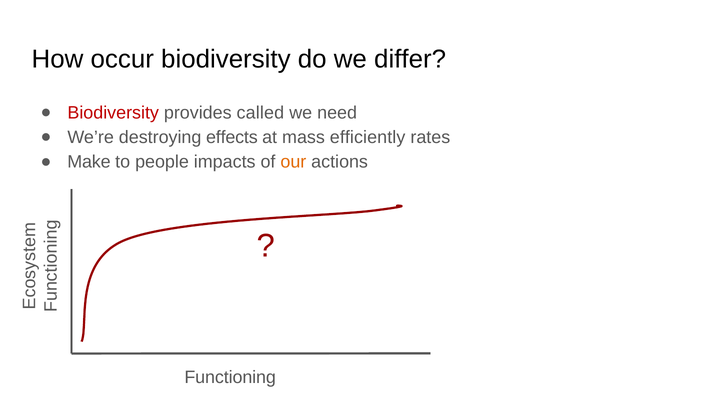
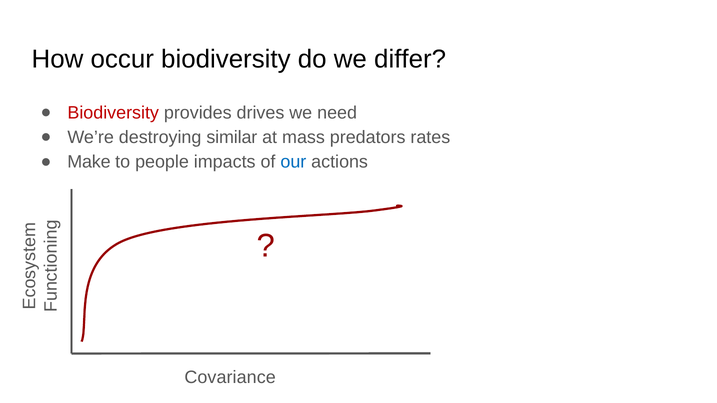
called: called -> drives (260, 113)
effects: effects -> similar (232, 137)
efficiently: efficiently -> predators (368, 137)
our colour: orange -> blue (293, 162)
Functioning: Functioning -> Covariance (230, 377)
